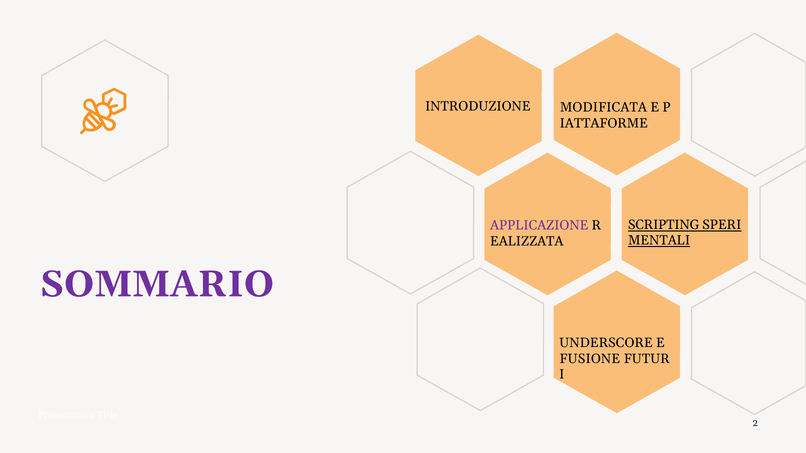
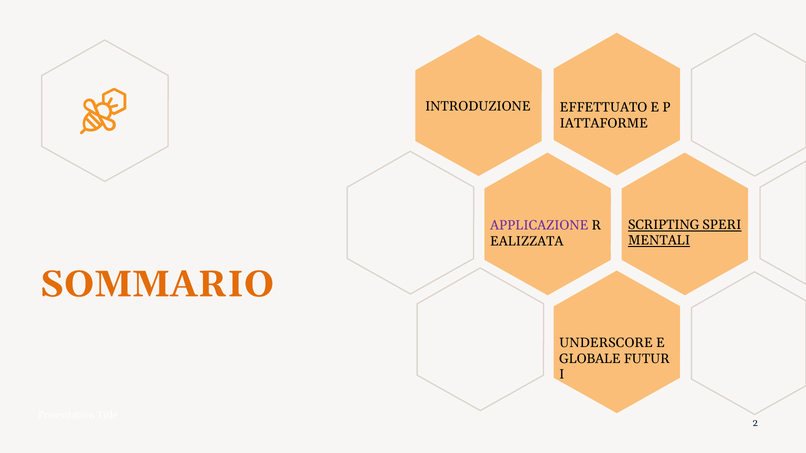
MODIFICATA: MODIFICATA -> EFFETTUATO (604, 108)
SOMMARIO colour: purple -> orange (157, 284)
FUSIONE: FUSIONE -> GLOBALE (590, 359)
